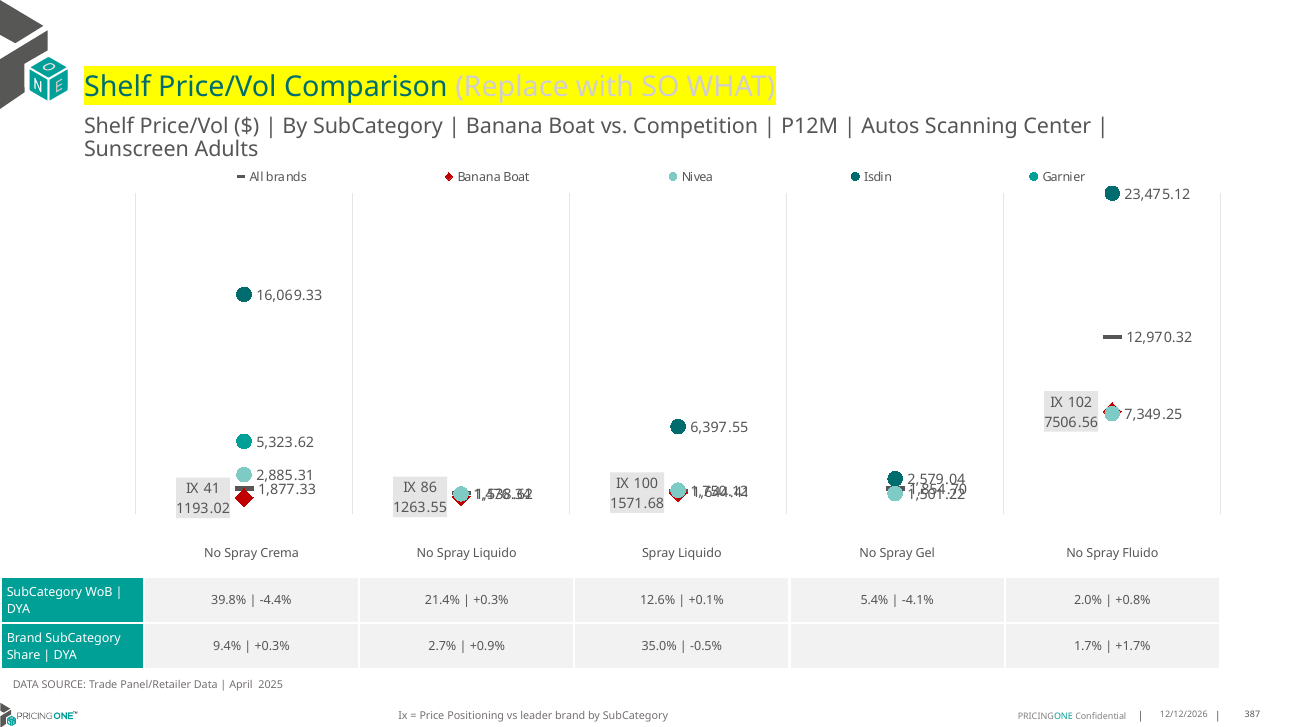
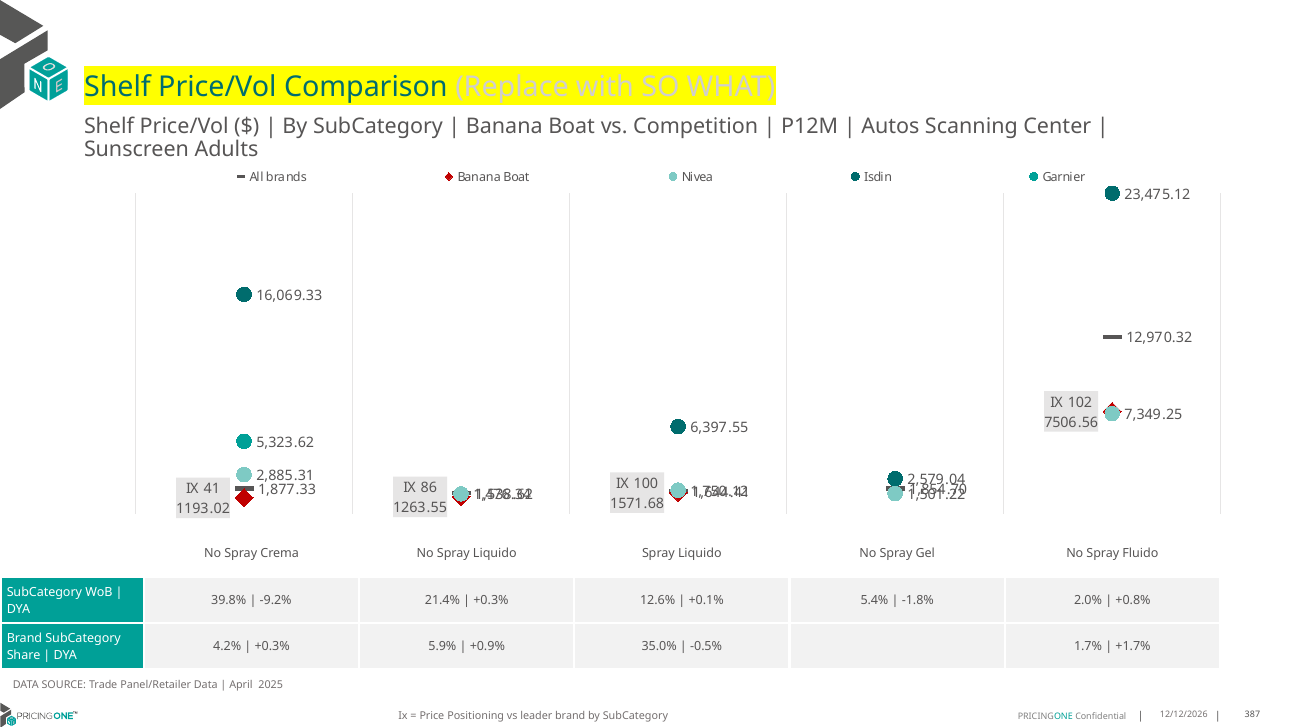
-4.4%: -4.4% -> -9.2% (276, 601)
-4.1%: -4.1% -> -1.8% (918, 601)
9.4%: 9.4% -> 4.2% (227, 646)
2.7%: 2.7% -> 5.9% (442, 646)
